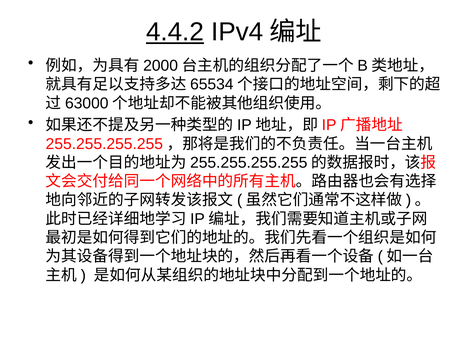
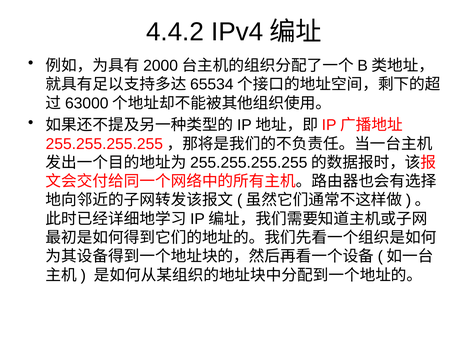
4.4.2 underline: present -> none (175, 32)
